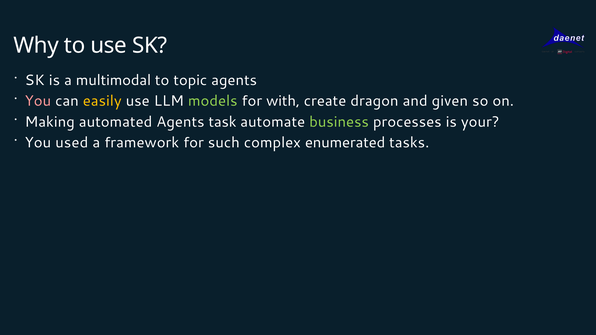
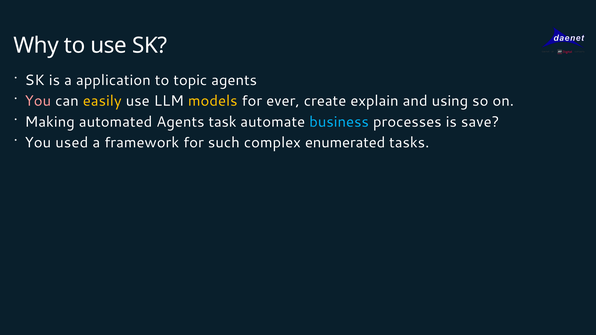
multimodal: multimodal -> application (113, 80)
models colour: light green -> yellow (213, 101)
with: with -> ever (283, 101)
dragon: dragon -> explain (374, 101)
given: given -> using (450, 101)
business colour: light green -> light blue (339, 122)
your: your -> save (480, 122)
